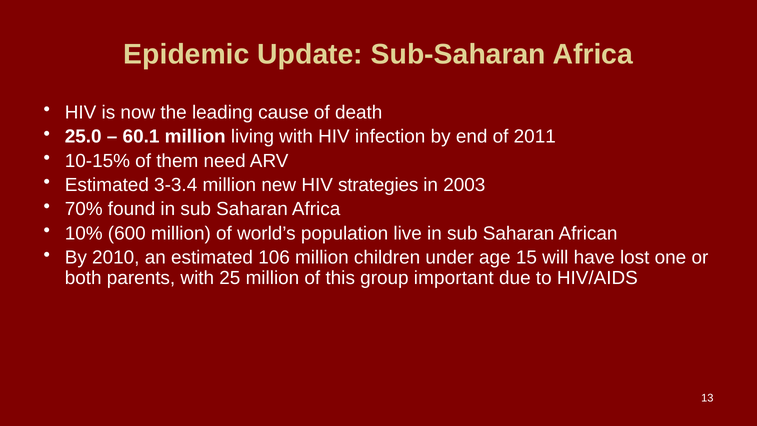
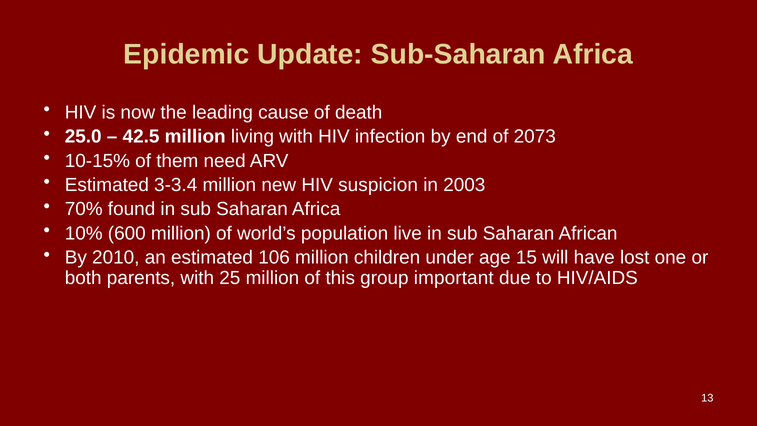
60.1: 60.1 -> 42.5 (141, 137)
2011: 2011 -> 2073 (535, 137)
strategies: strategies -> suspicion (378, 185)
